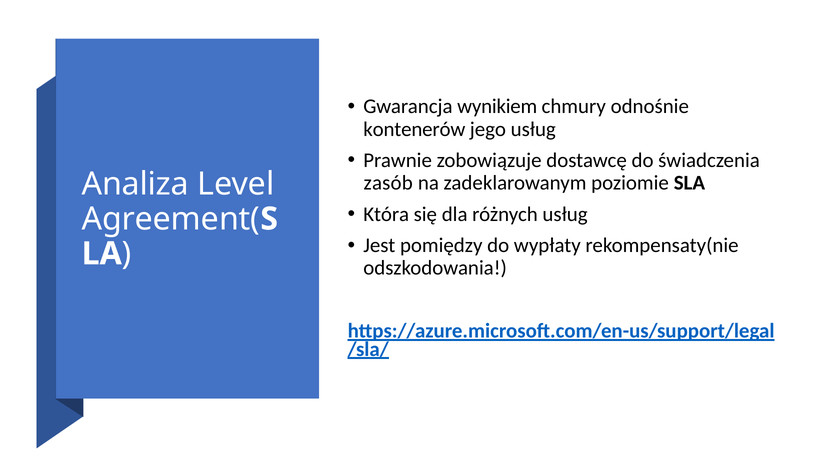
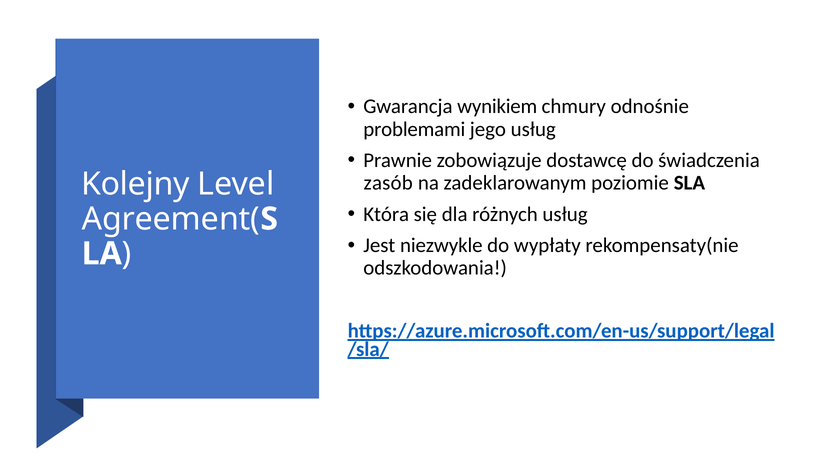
kontenerów: kontenerów -> problemami (414, 129)
Analiza: Analiza -> Kolejny (135, 184)
pomiędzy: pomiędzy -> niezwykle (441, 246)
